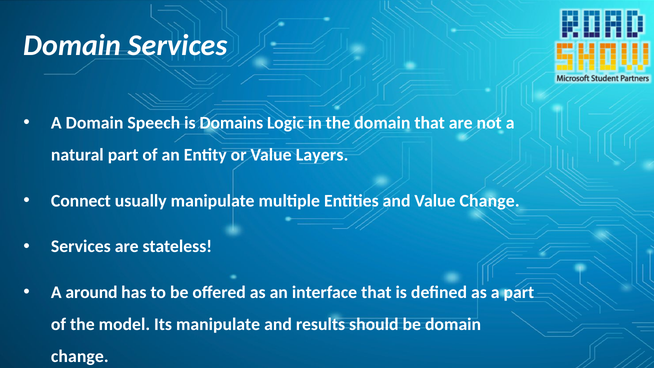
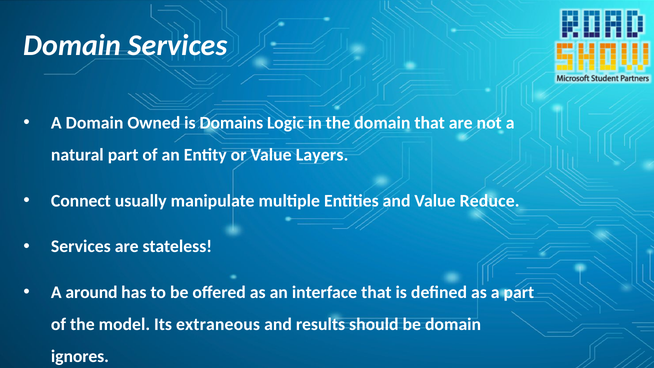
Speech: Speech -> Owned (154, 123)
Value Change: Change -> Reduce (490, 201)
Its manipulate: manipulate -> extraneous (218, 324)
change: change -> ignores (80, 356)
